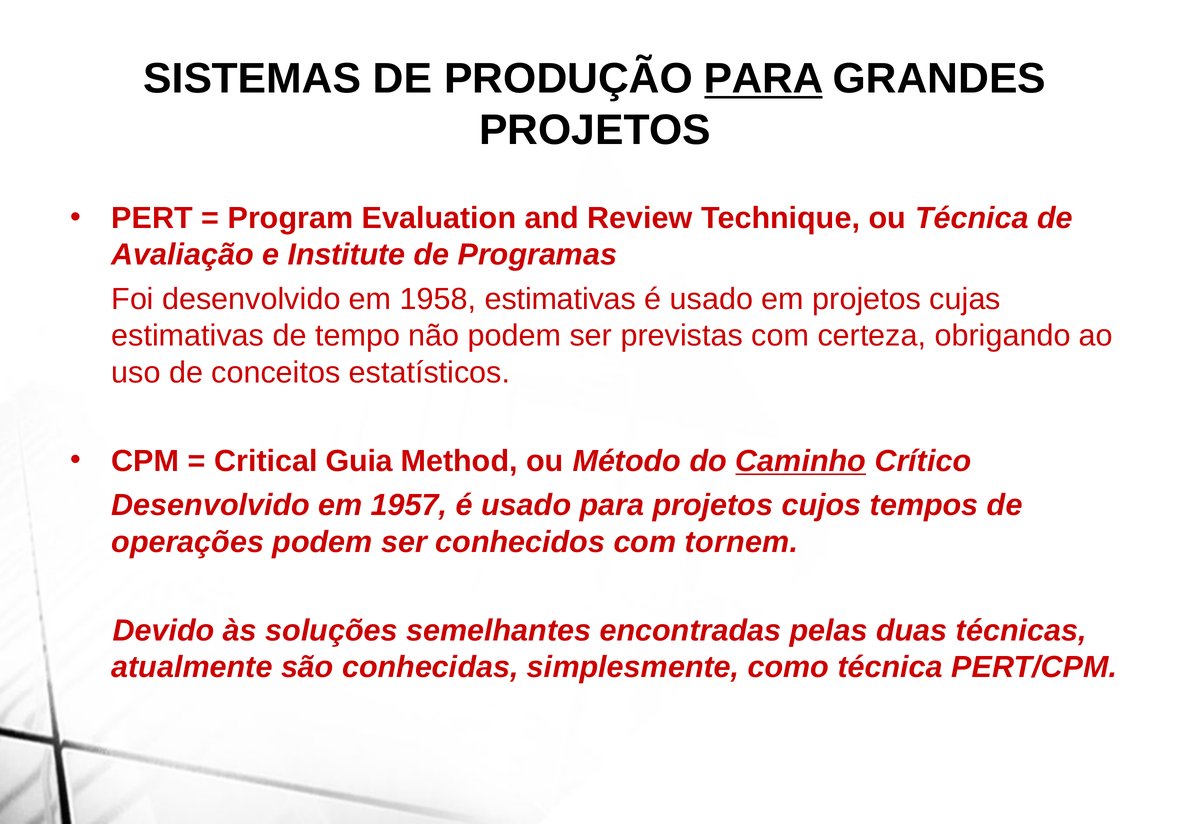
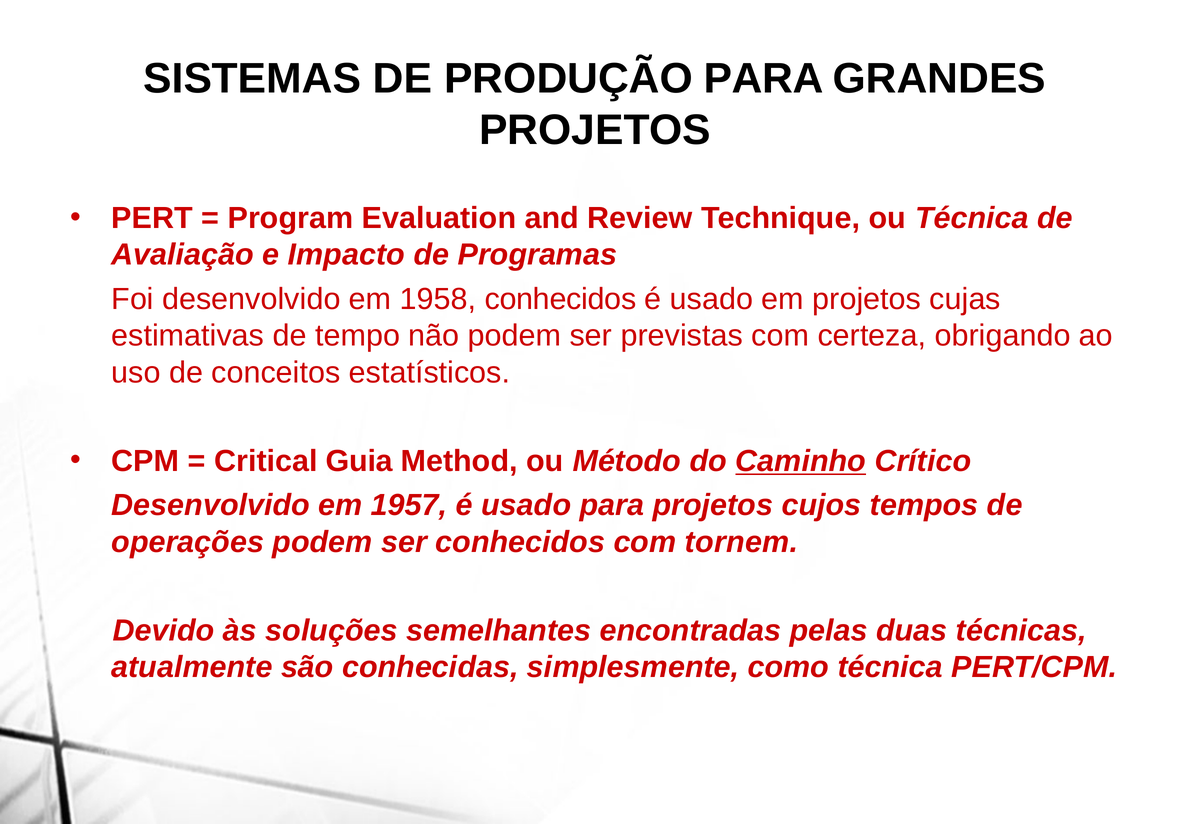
PARA underline: present -> none (764, 79)
Institute: Institute -> Impacto (346, 255)
1958 estimativas: estimativas -> conhecidos (560, 299)
